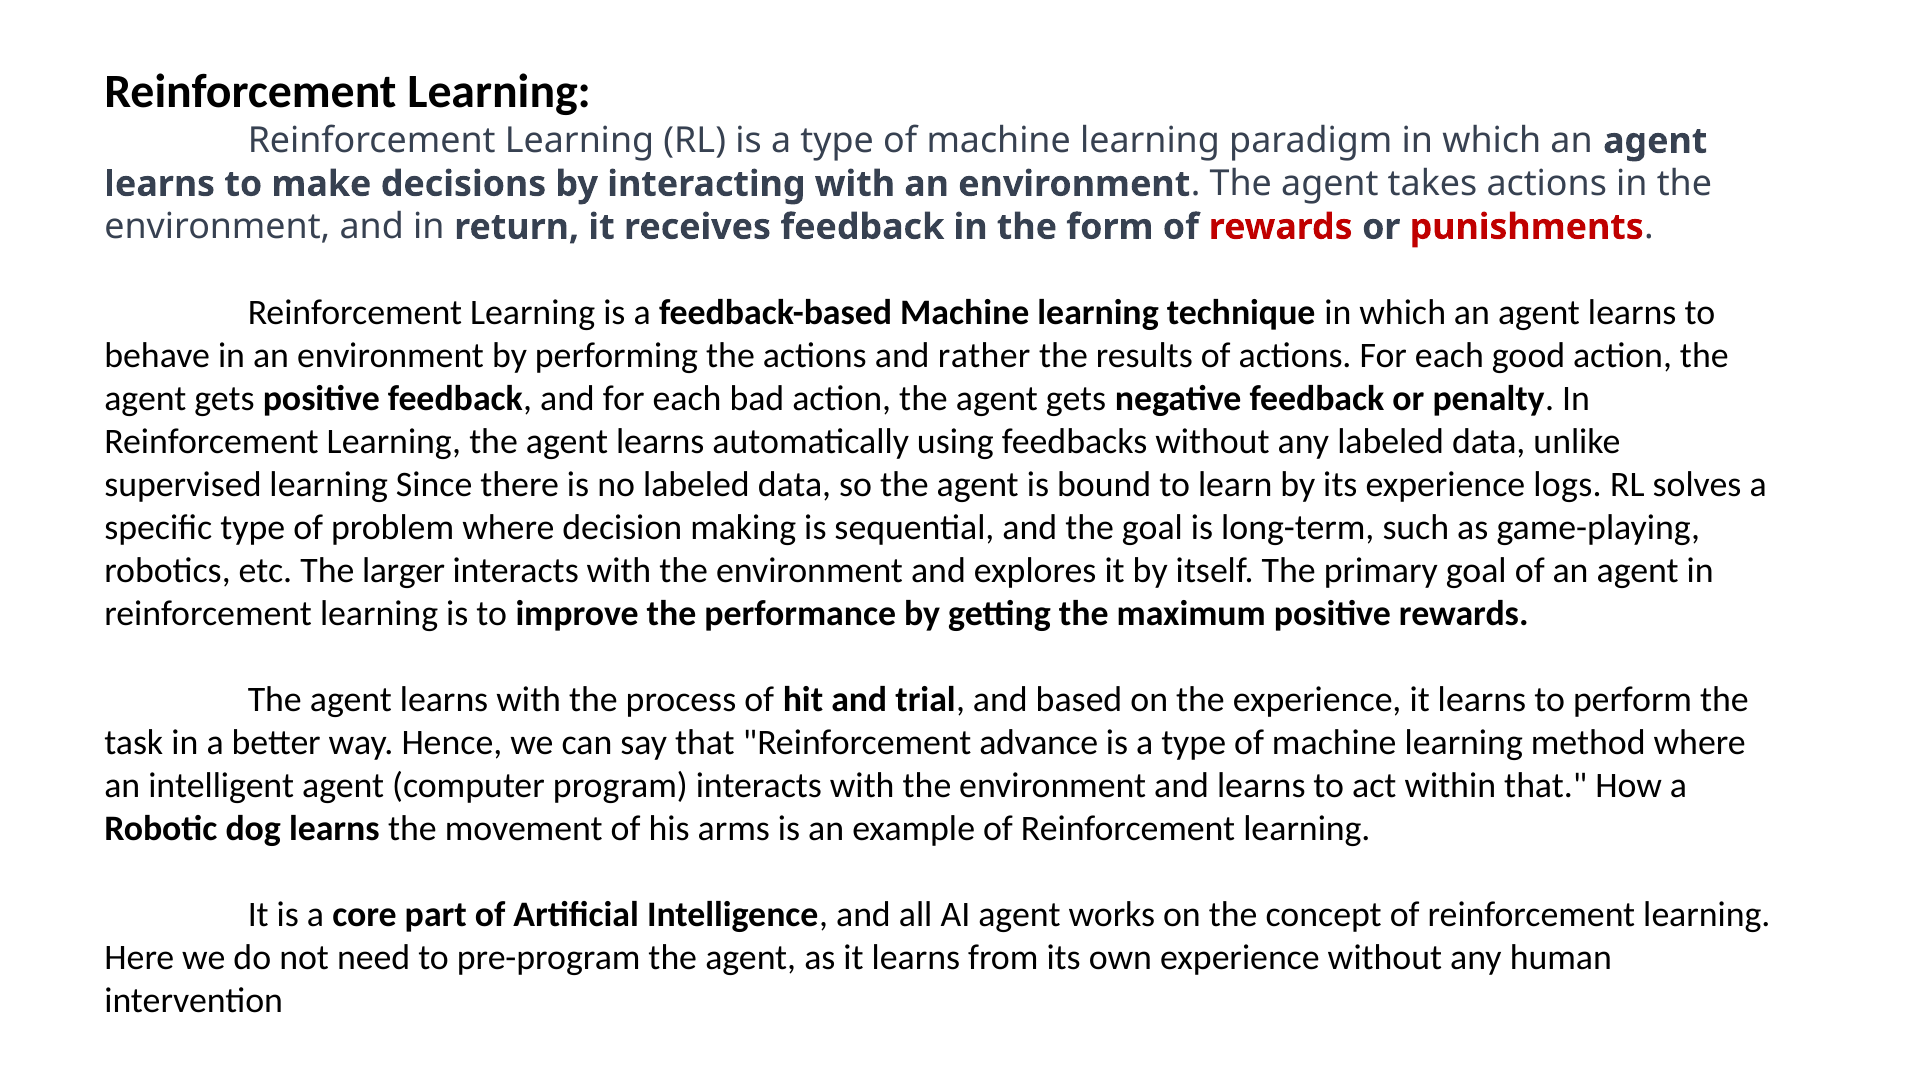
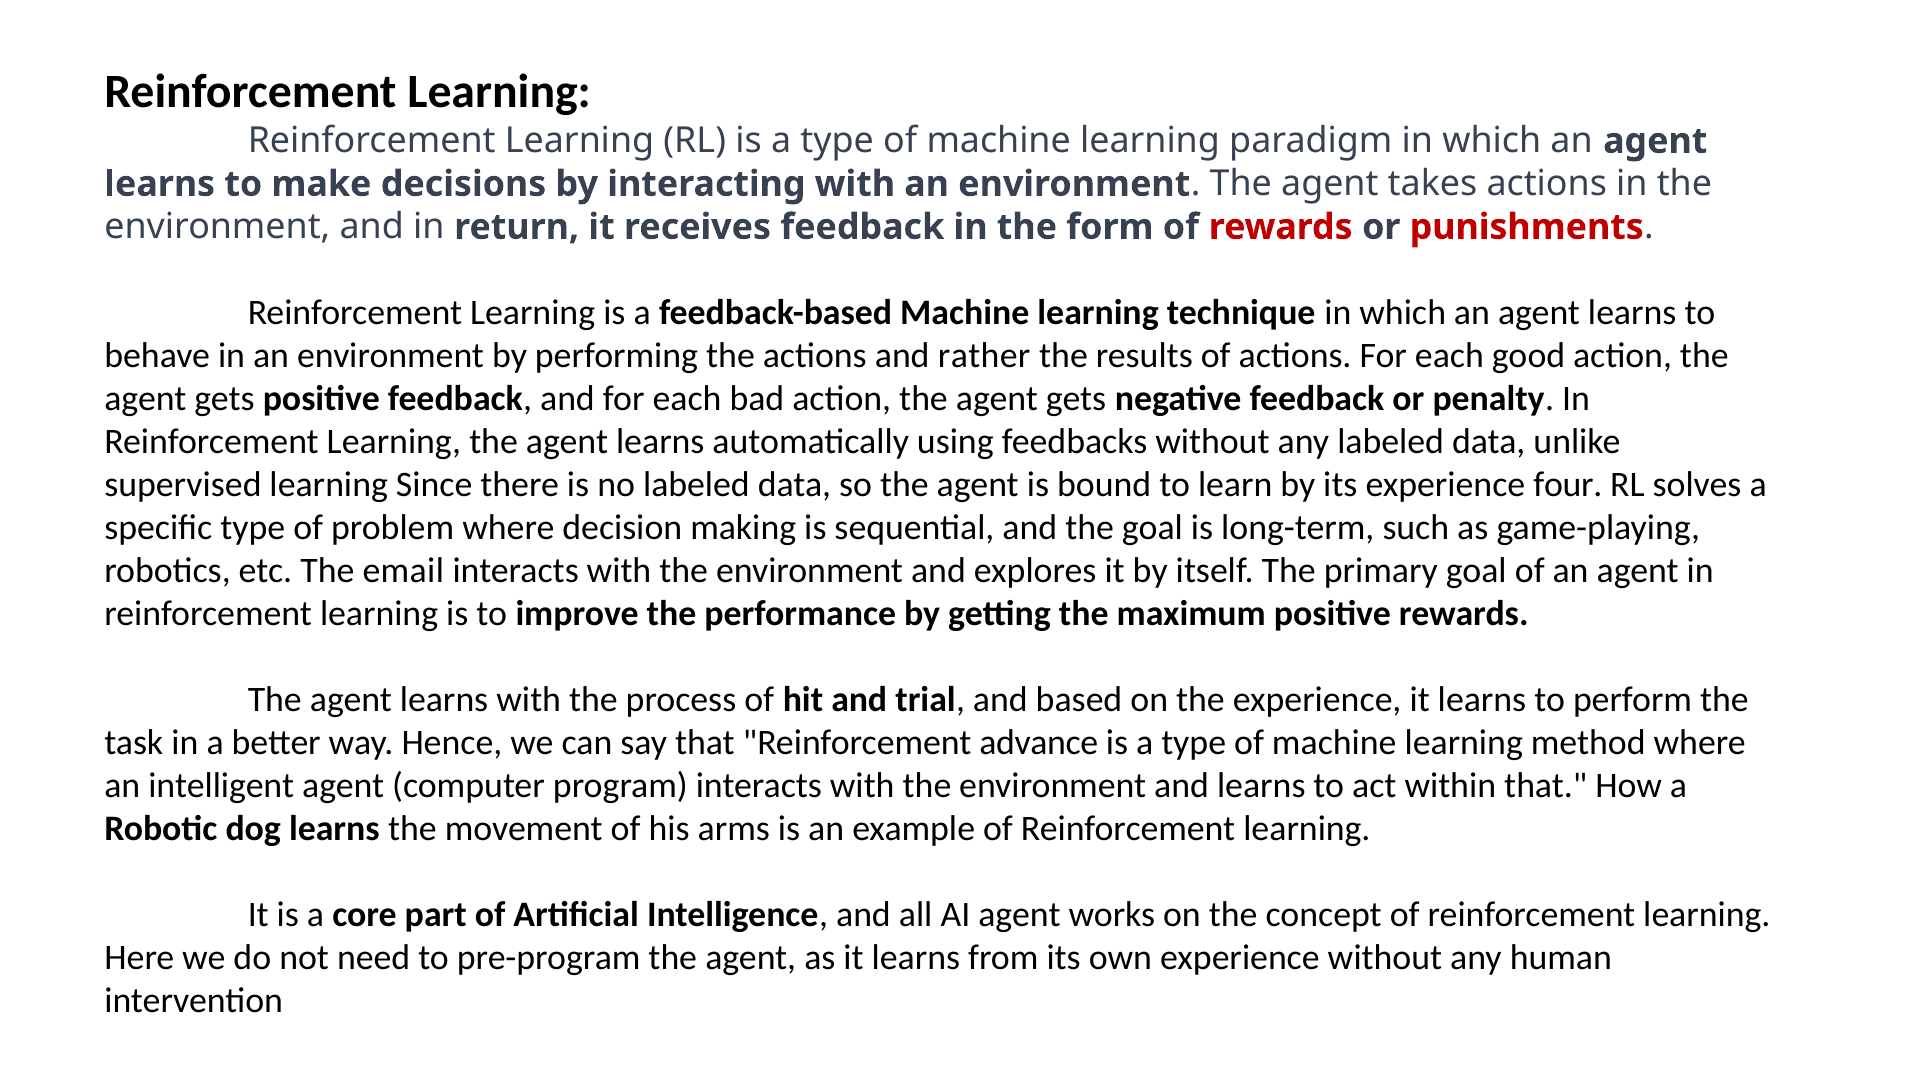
logs: logs -> four (1568, 485)
larger: larger -> email (403, 571)
